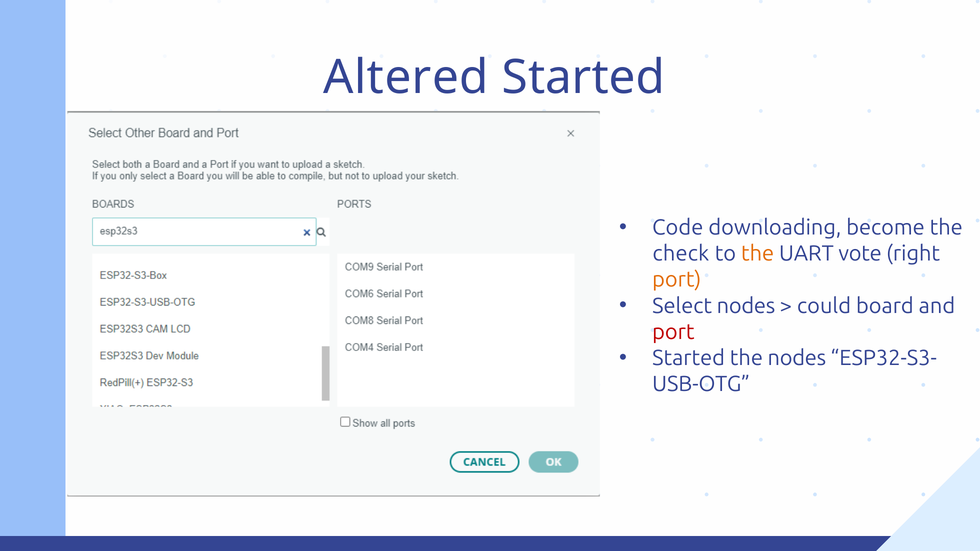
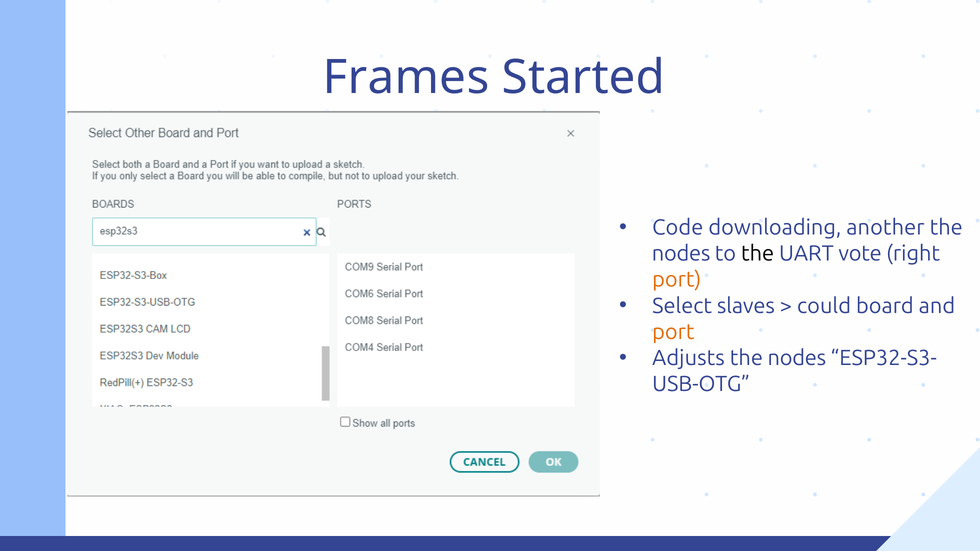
Altered: Altered -> Frames (406, 78)
become: become -> another (885, 228)
check: check -> nodes (681, 254)
the colour: orange -> black (758, 254)
Select nodes: nodes -> slaves (746, 306)
port colour: red -> orange (673, 332)
Started: Started -> Adjusts (688, 358)
